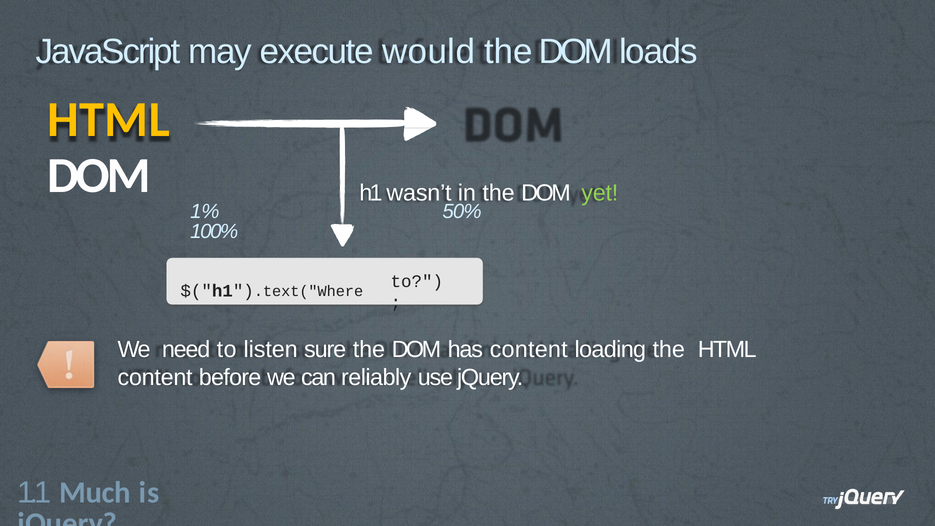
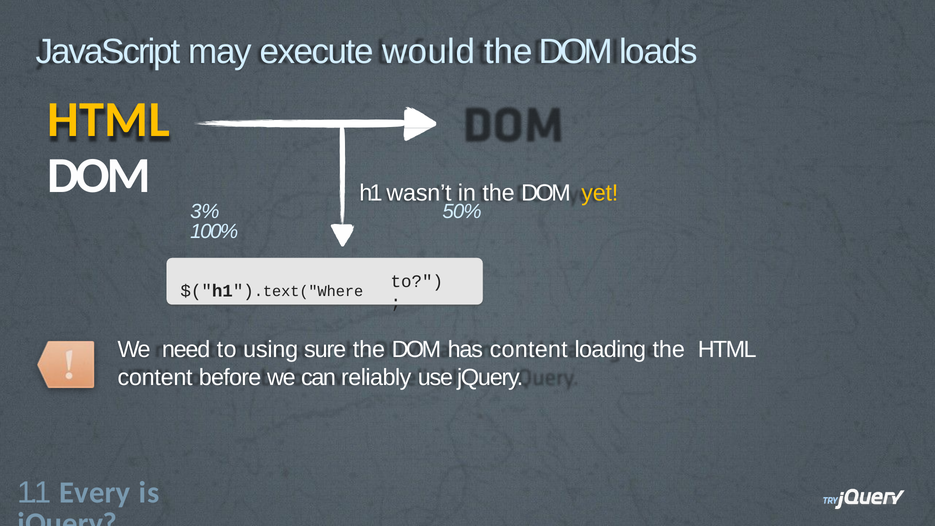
yet colour: light green -> yellow (600, 193)
1%: 1% -> 3% (205, 211)
listen: listen -> using (271, 350)
Much: Much -> Every (95, 493)
